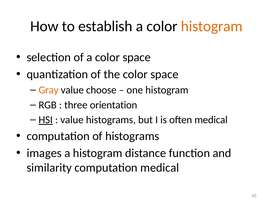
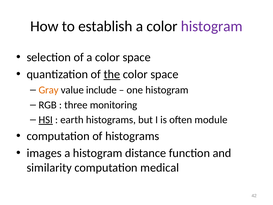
histogram colour: orange -> purple (212, 26)
the underline: none -> present (112, 74)
choose: choose -> include (101, 90)
orientation: orientation -> monitoring (114, 105)
value: value -> earth (72, 120)
often medical: medical -> module (211, 120)
